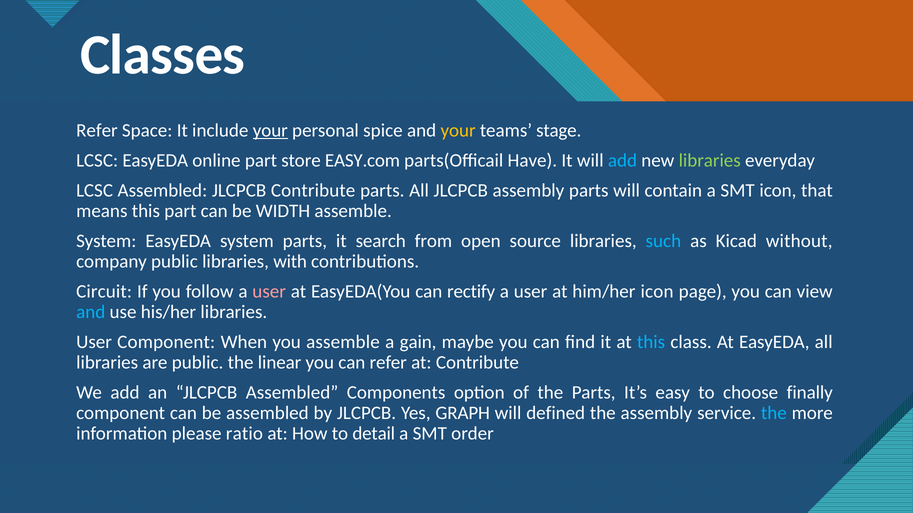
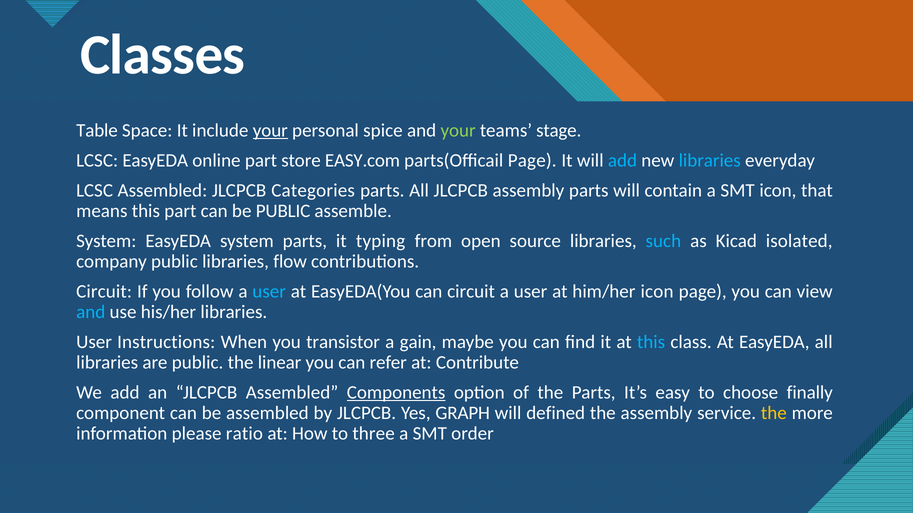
Refer: Refer -> Table (97, 130)
your colour: yellow -> light green (458, 130)
parts(Officail Have: Have -> Page (532, 160)
libraries colour: light green -> light blue (710, 160)
JLCPCB Contribute: Contribute -> Categories (313, 191)
be WIDTH: WIDTH -> PUBLIC (283, 211)
search: search -> typing (381, 241)
without: without -> isolated (799, 241)
with: with -> flow (290, 262)
user colour: pink -> light blue (269, 292)
can rectify: rectify -> circuit (471, 292)
User Component: Component -> Instructions (166, 342)
you assemble: assemble -> transistor (343, 342)
Components underline: none -> present (396, 393)
the colour: light blue -> yellow (774, 413)
detail: detail -> three (374, 434)
